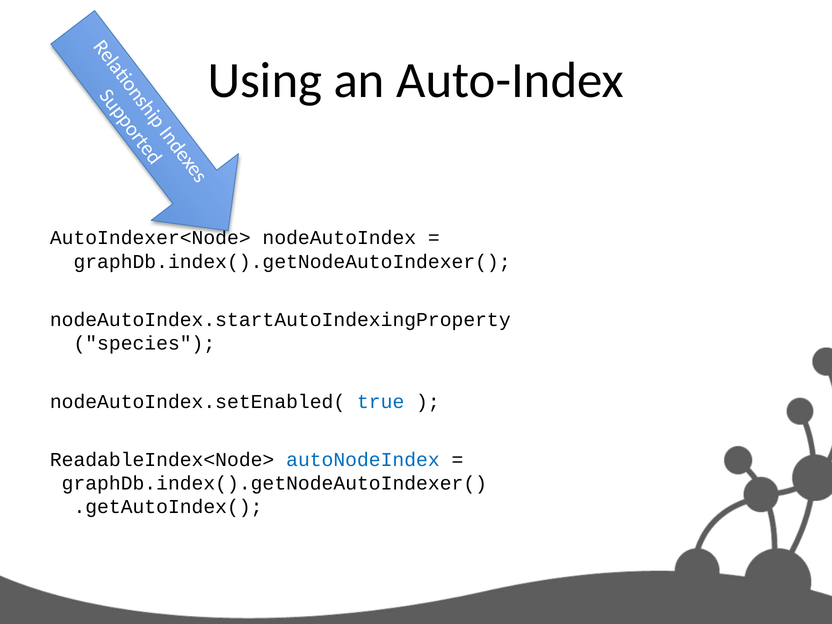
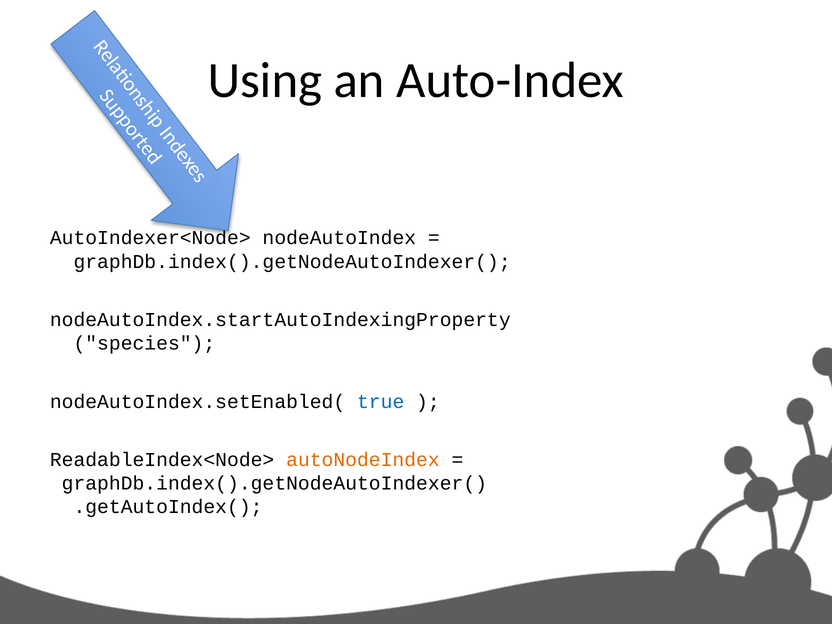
autoNodeIndex colour: blue -> orange (363, 460)
